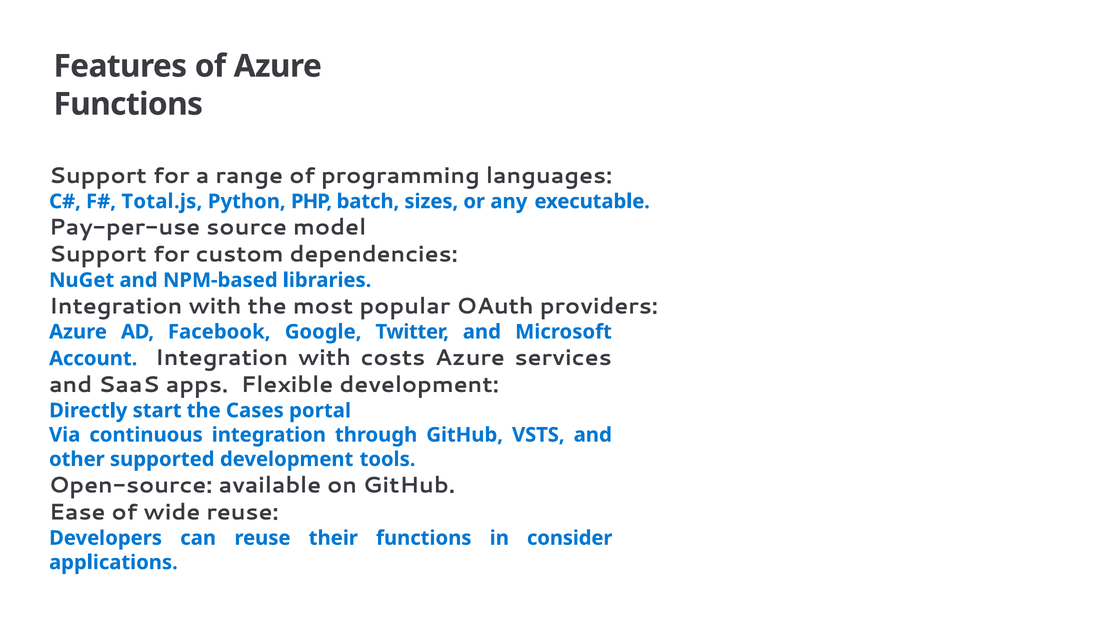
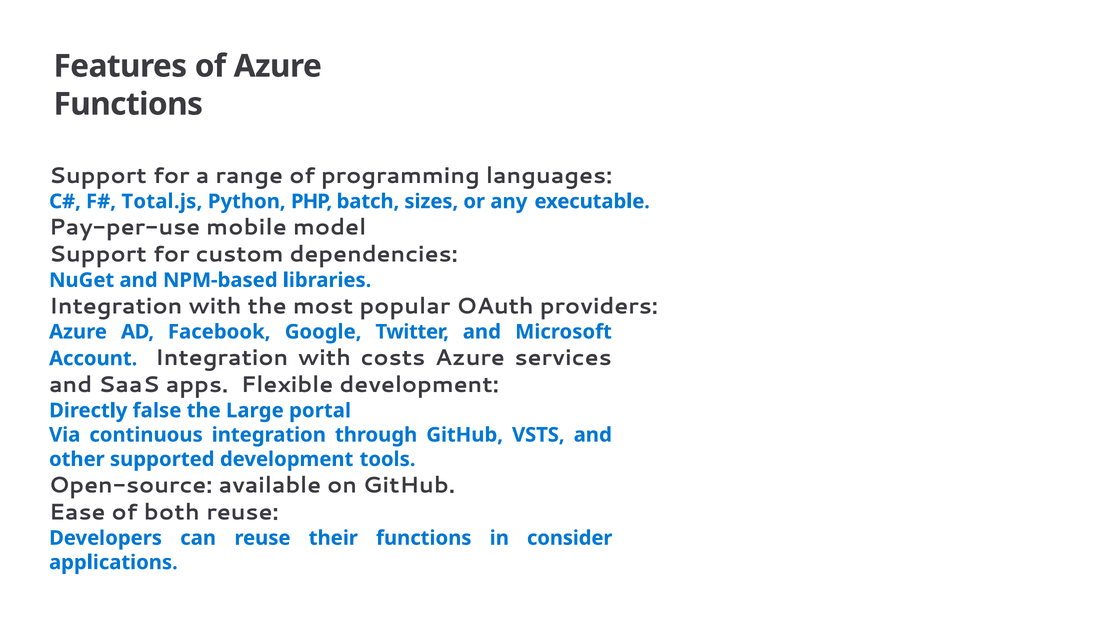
source: source -> mobile (247, 227)
start: start -> false (157, 411)
Cases: Cases -> Large (255, 411)
wide: wide -> both (172, 512)
